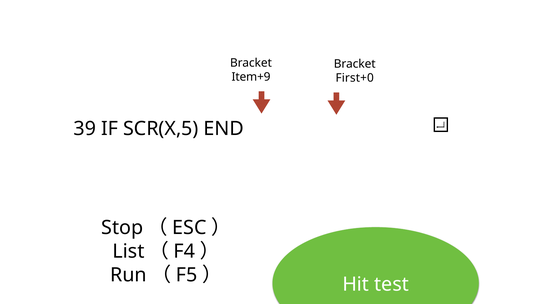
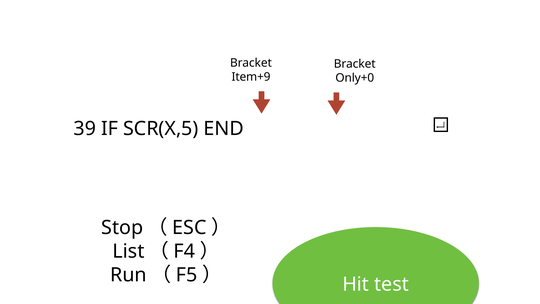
First+0: First+0 -> Only+0 (355, 78)
